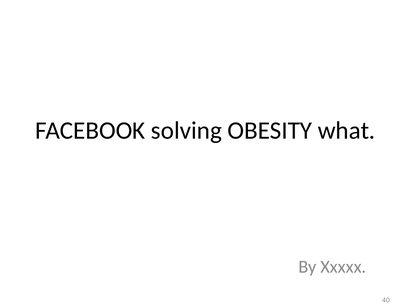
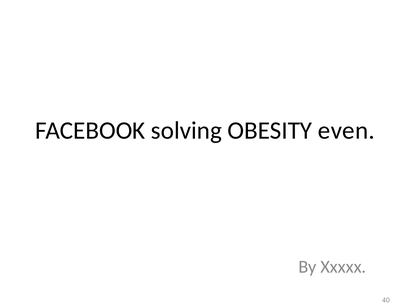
what: what -> even (346, 131)
